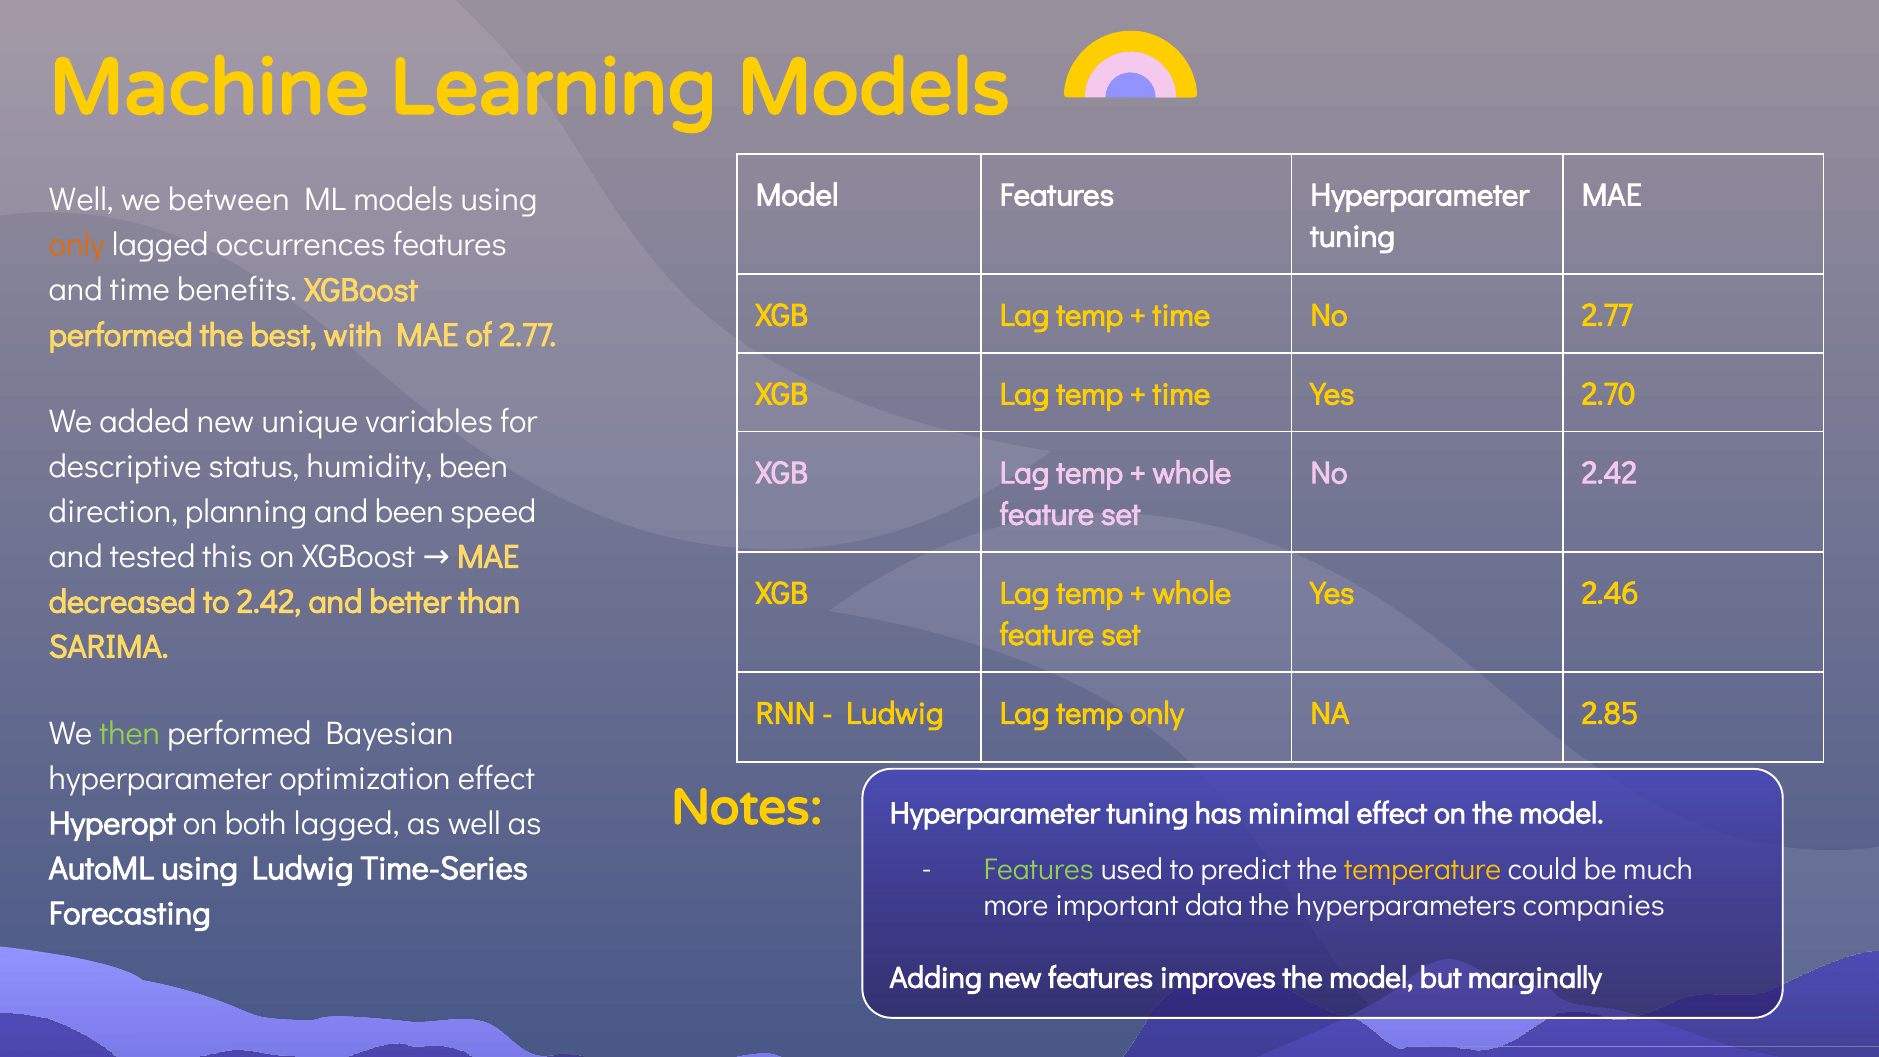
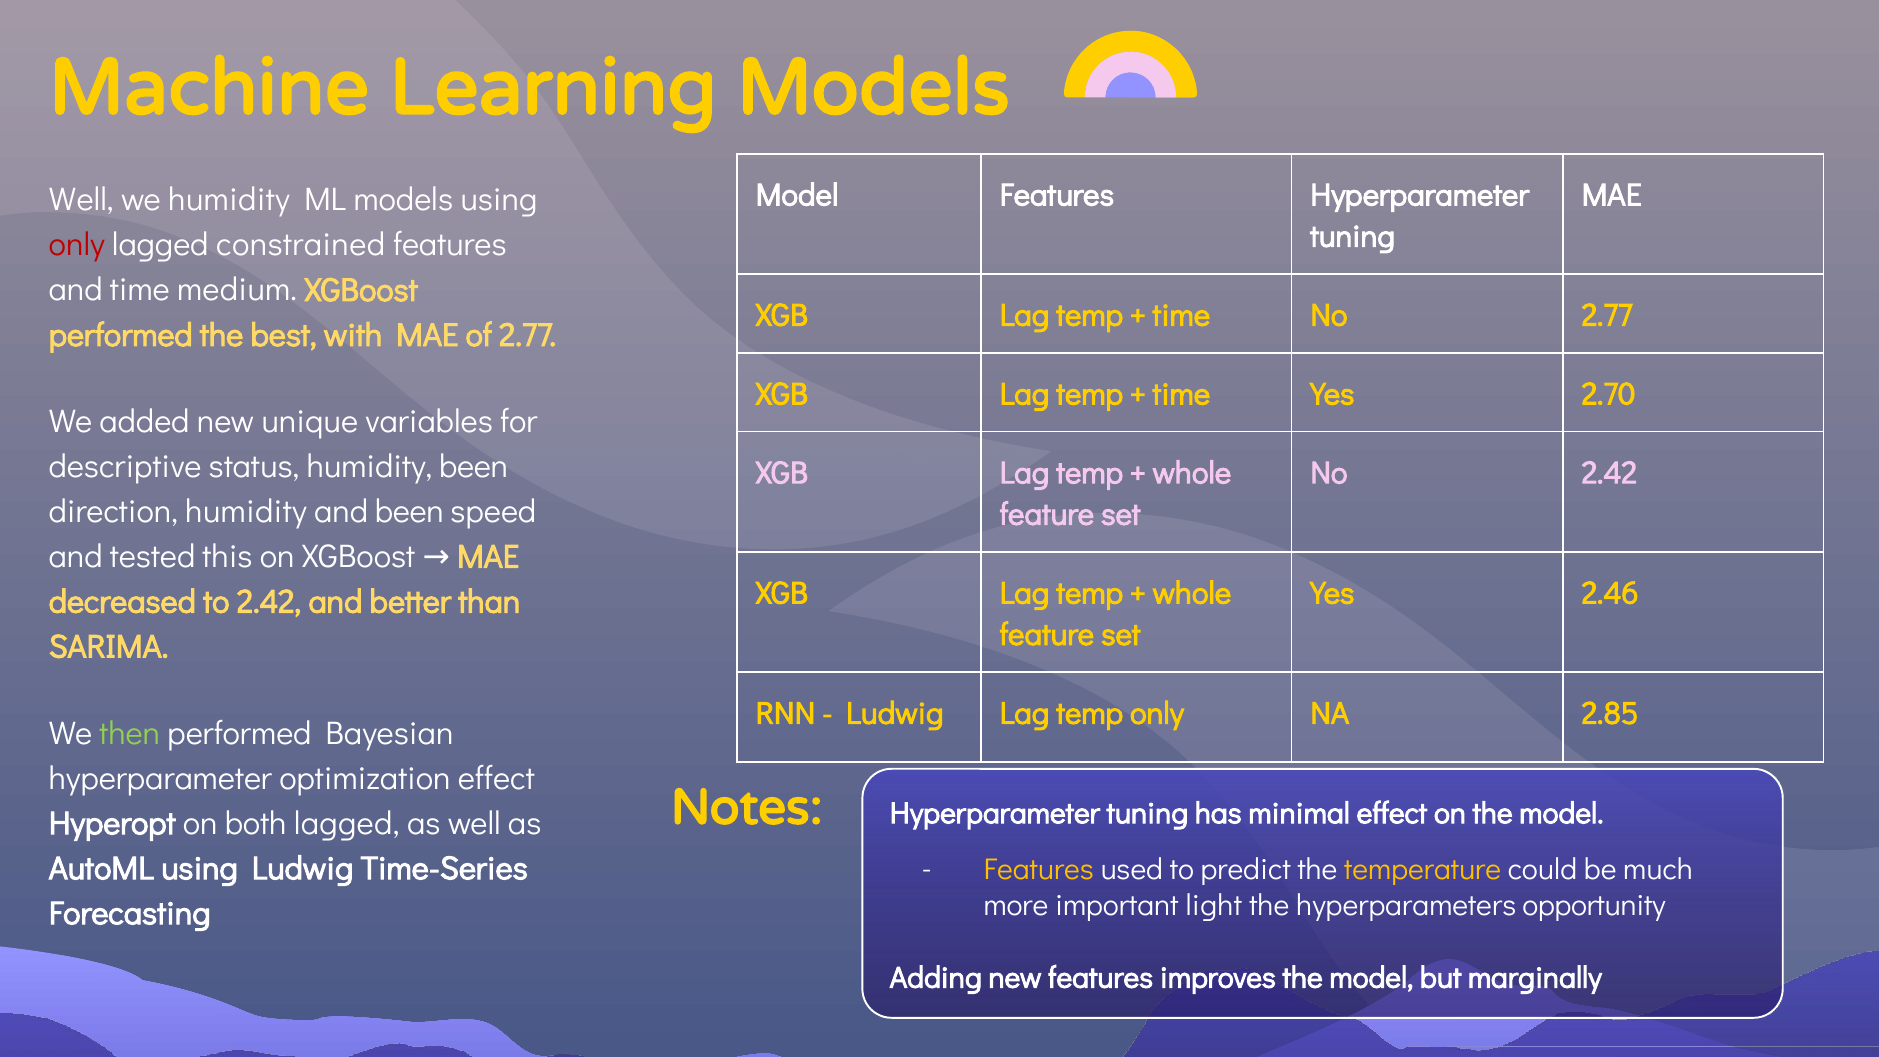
we between: between -> humidity (229, 200)
only colour: orange -> red (77, 245)
occurrences: occurrences -> constrained (301, 245)
benefits: benefits -> medium (237, 290)
direction planning: planning -> humidity (246, 512)
Features colour: light green -> yellow (1039, 870)
data: data -> light (1214, 906)
companies: companies -> opportunity (1594, 906)
